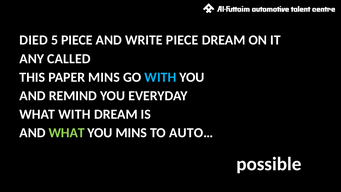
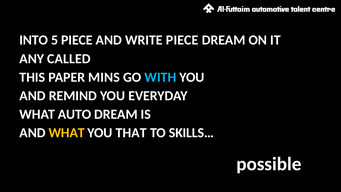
DIED: DIED -> INTO (34, 40)
WHAT WITH: WITH -> AUTO (75, 114)
WHAT colour: light green -> yellow (67, 133)
YOU MINS: MINS -> THAT (131, 133)
AUTO…: AUTO… -> SKILLS… (191, 133)
